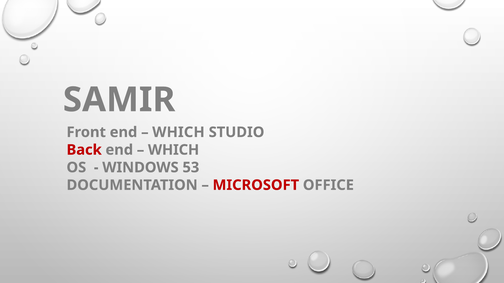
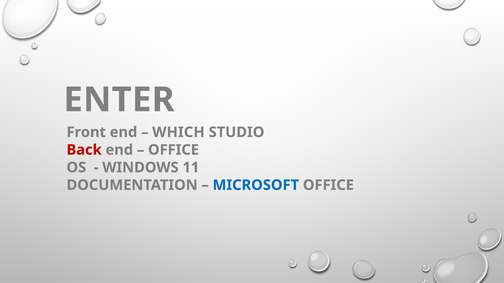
SAMIR: SAMIR -> ENTER (119, 100)
WHICH: WHICH -> OFFICE (174, 150)
53: 53 -> 11 (191, 168)
MICROSOFT colour: red -> blue (256, 185)
